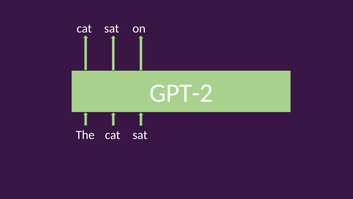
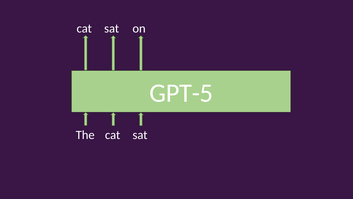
GPT-2: GPT-2 -> GPT-5 (181, 93)
